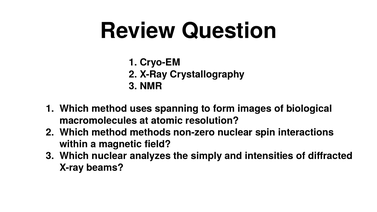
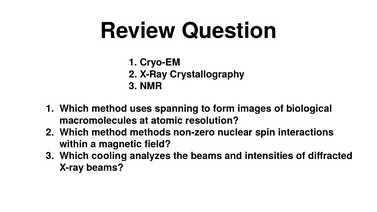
Which nuclear: nuclear -> cooling (109, 156)
the simply: simply -> beams (206, 156)
